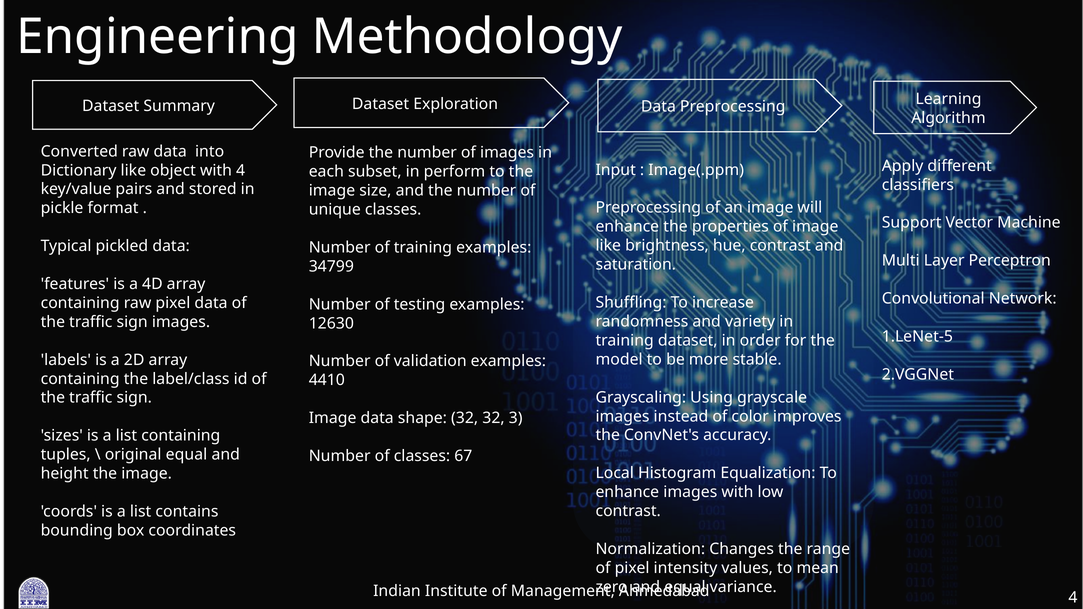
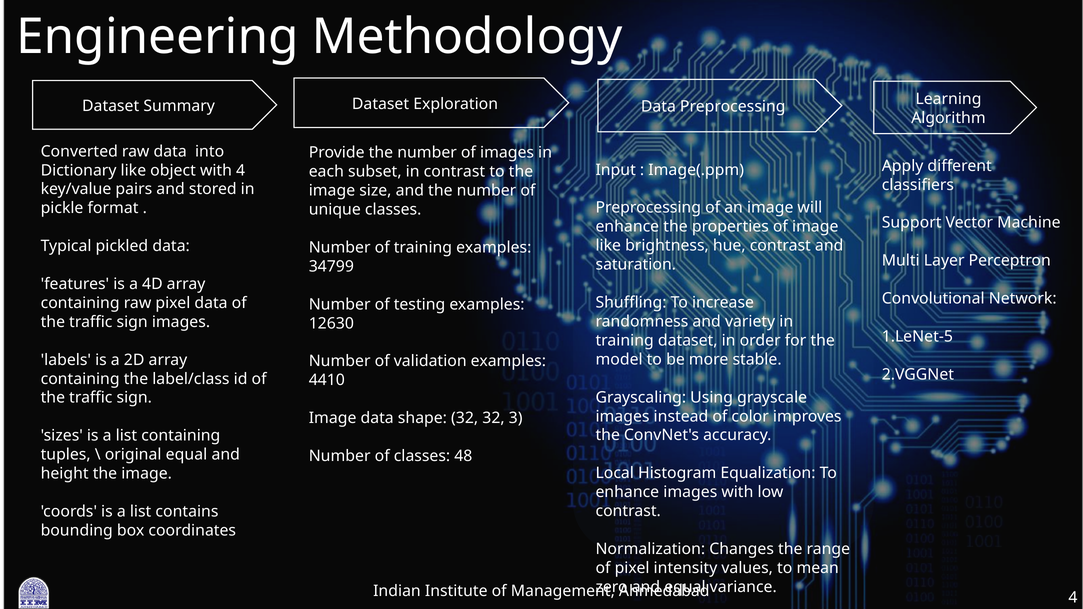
in perform: perform -> contrast (454, 172)
67: 67 -> 48 (463, 456)
